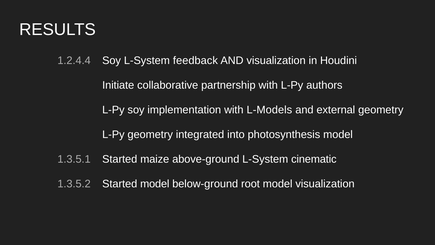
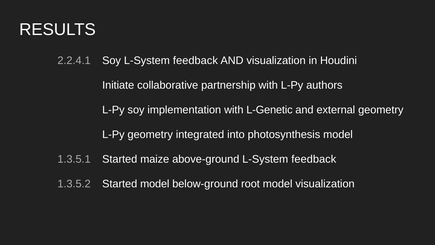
1.2.4.4: 1.2.4.4 -> 2.2.4.1 (74, 60)
L-Models: L-Models -> L-Genetic (269, 110)
above-ground L-System cinematic: cinematic -> feedback (314, 159)
